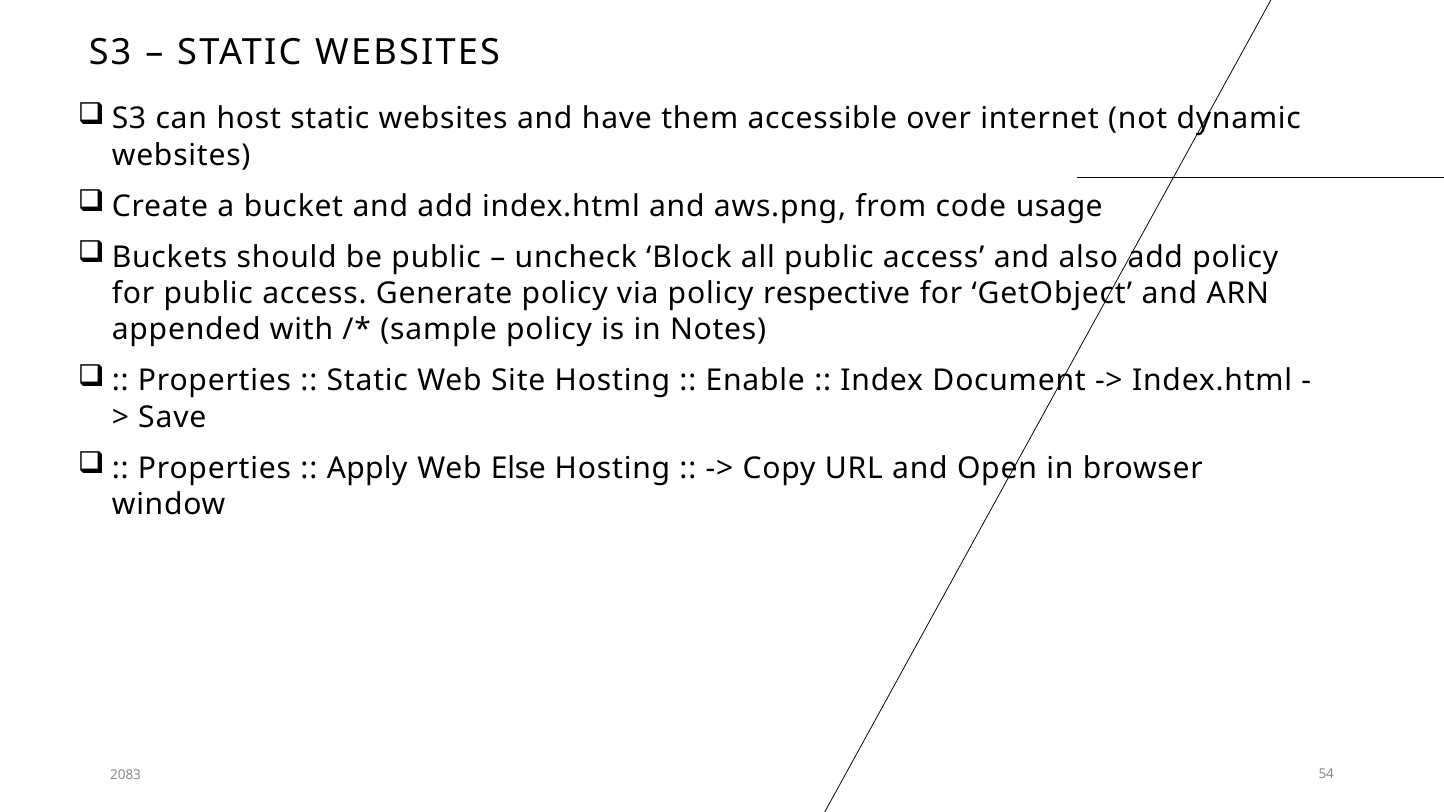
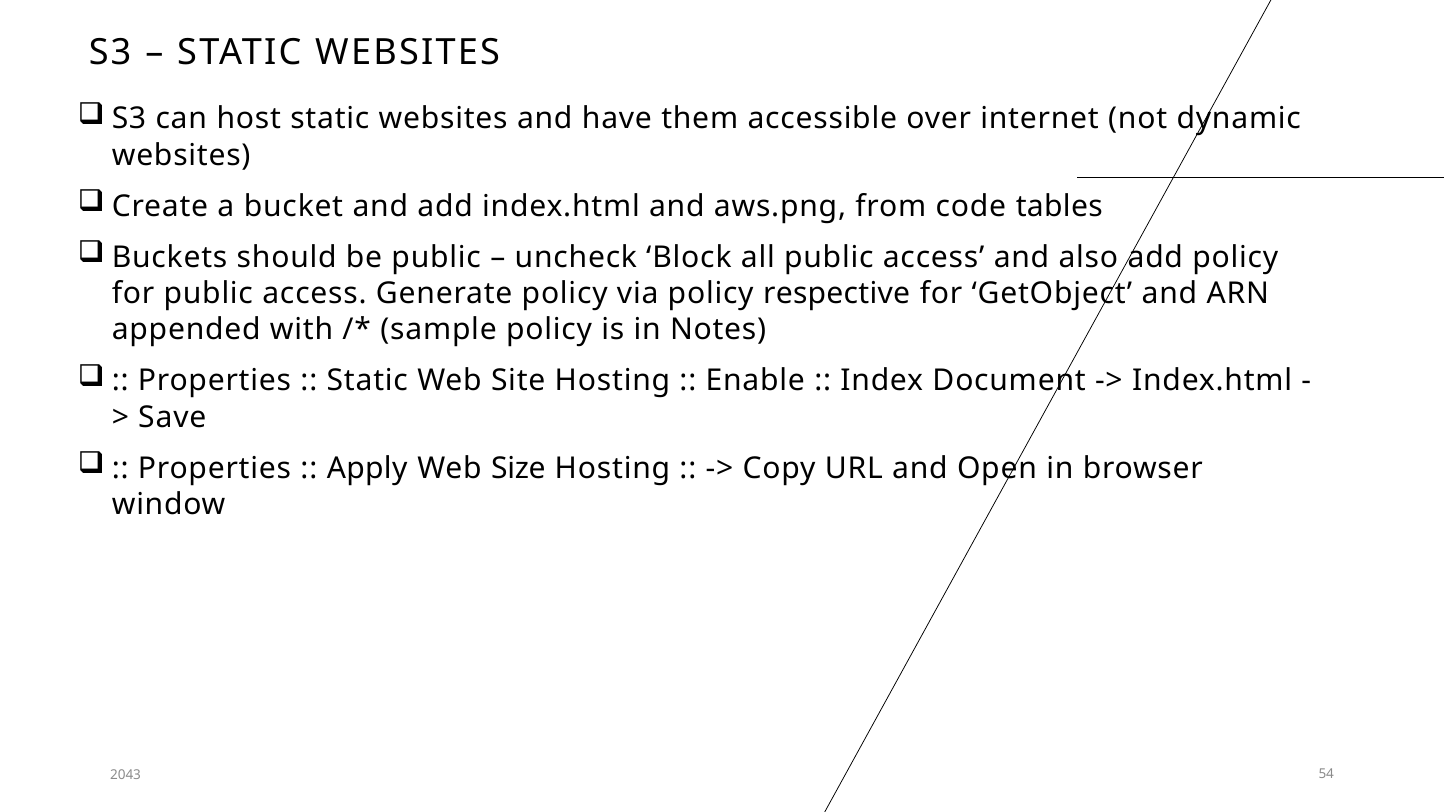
usage: usage -> tables (1059, 206)
Else: Else -> Size (518, 469)
2083: 2083 -> 2043 (126, 775)
